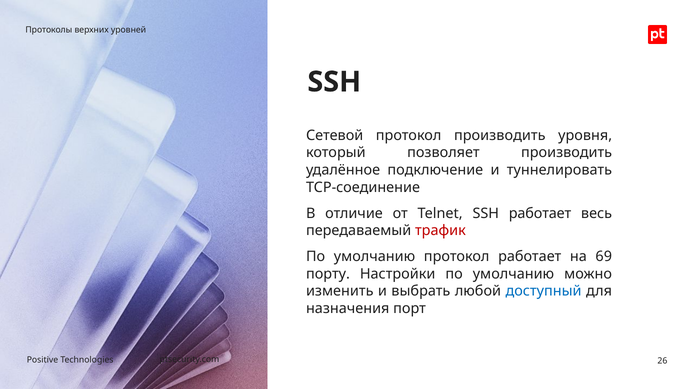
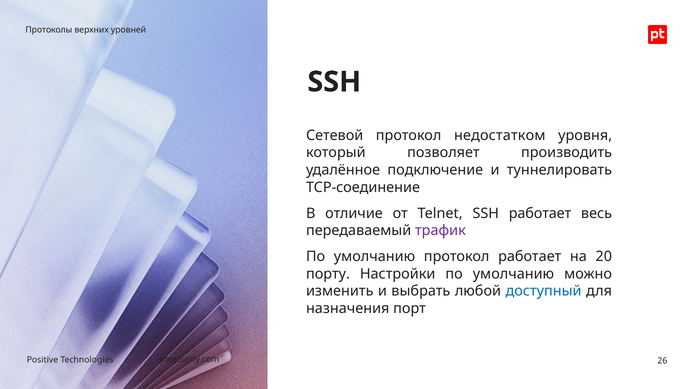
протокол производить: производить -> недостатком (500, 135)
трафик colour: red -> purple (440, 231)
69: 69 -> 20 (604, 257)
